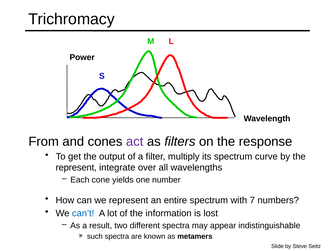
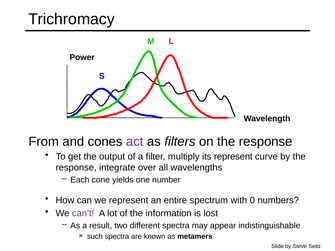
its spectrum: spectrum -> represent (233, 157)
represent: represent -> response (76, 168)
7: 7 -> 0 (252, 201)
can’t colour: blue -> purple (83, 214)
